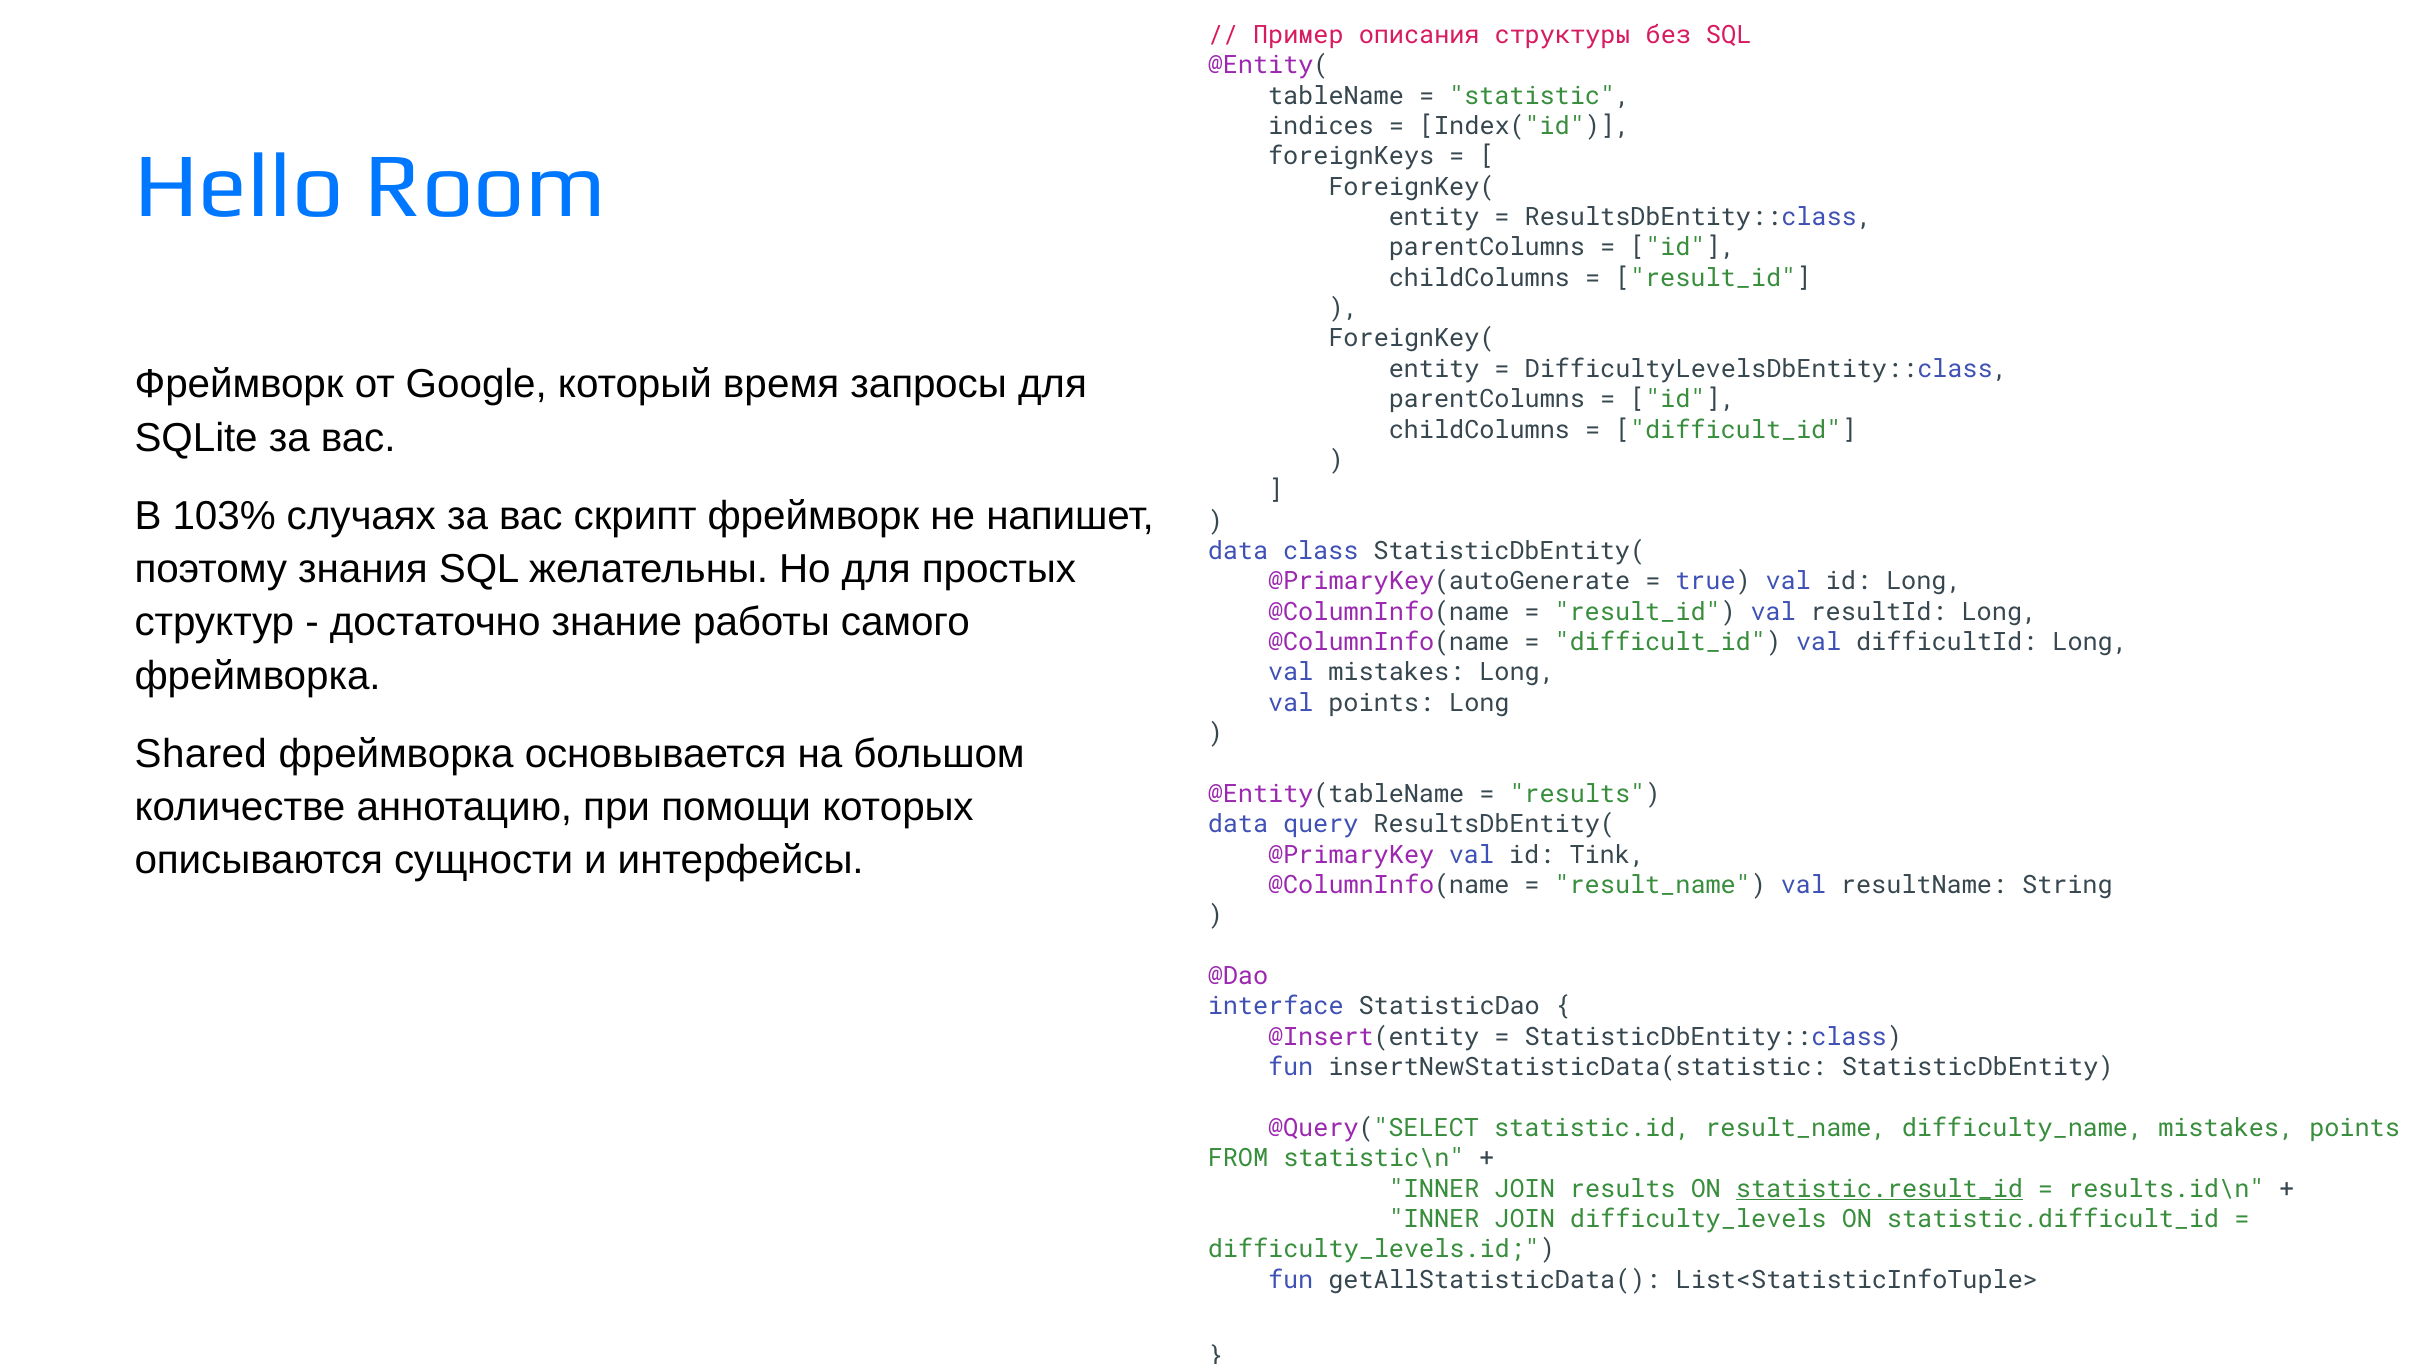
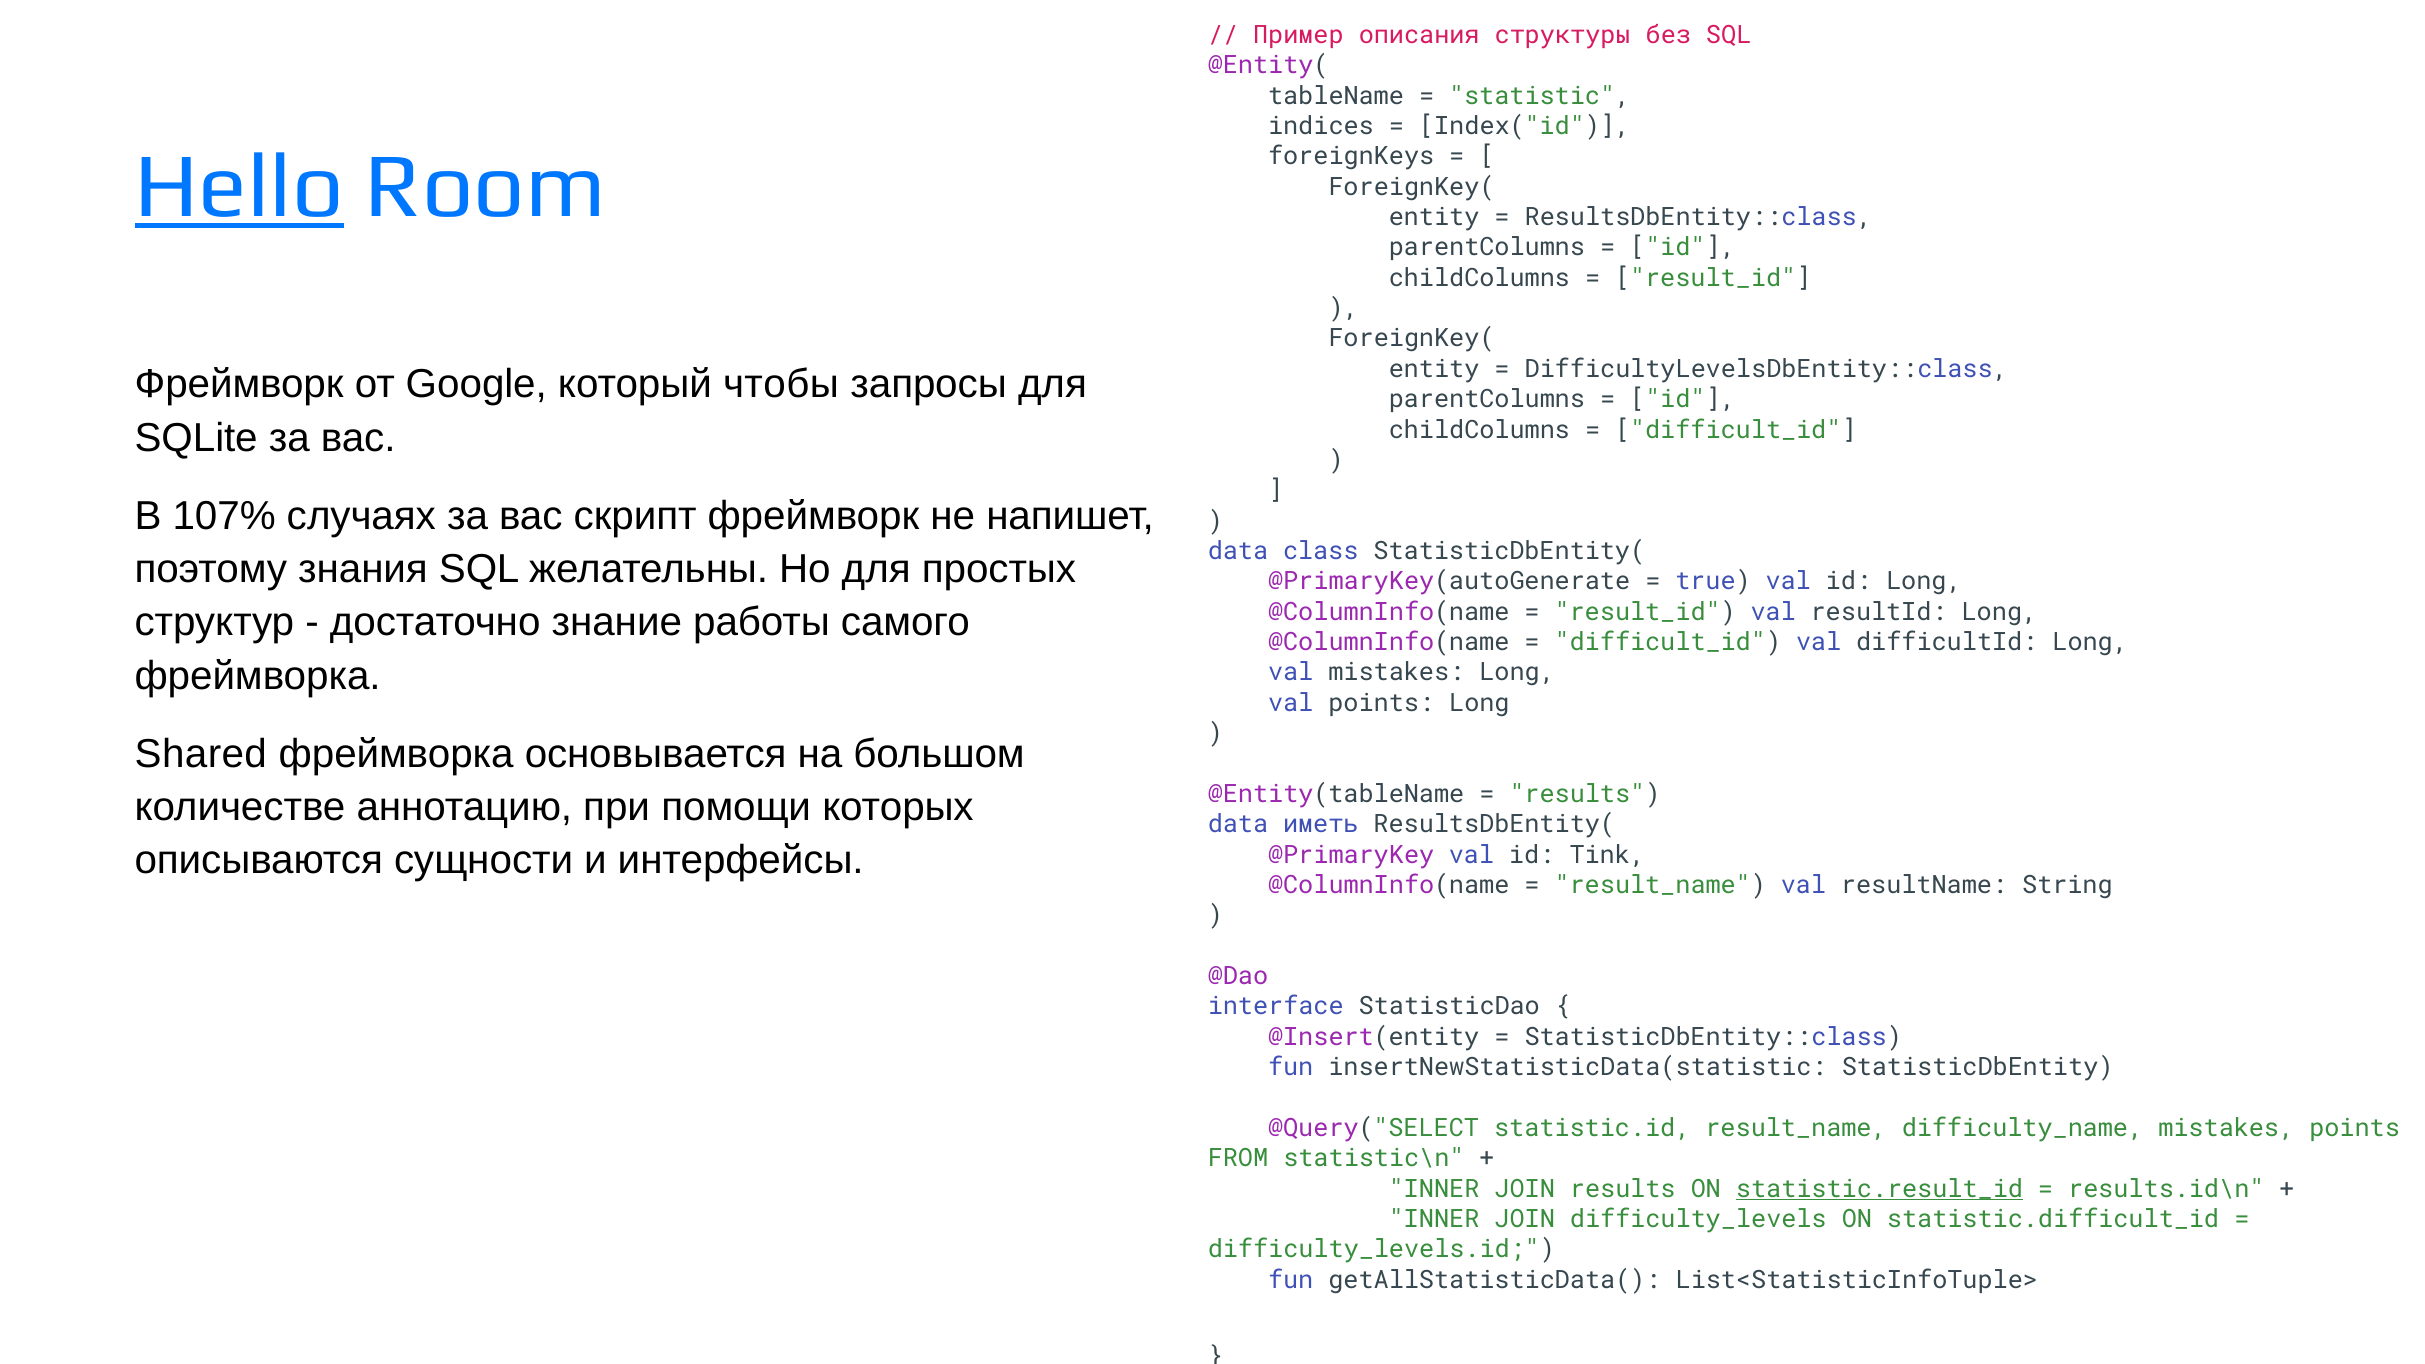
Hello underline: none -> present (239, 186)
время: время -> чтобы (781, 385)
103%: 103% -> 107% (224, 516)
query: query -> иметь (1321, 824)
